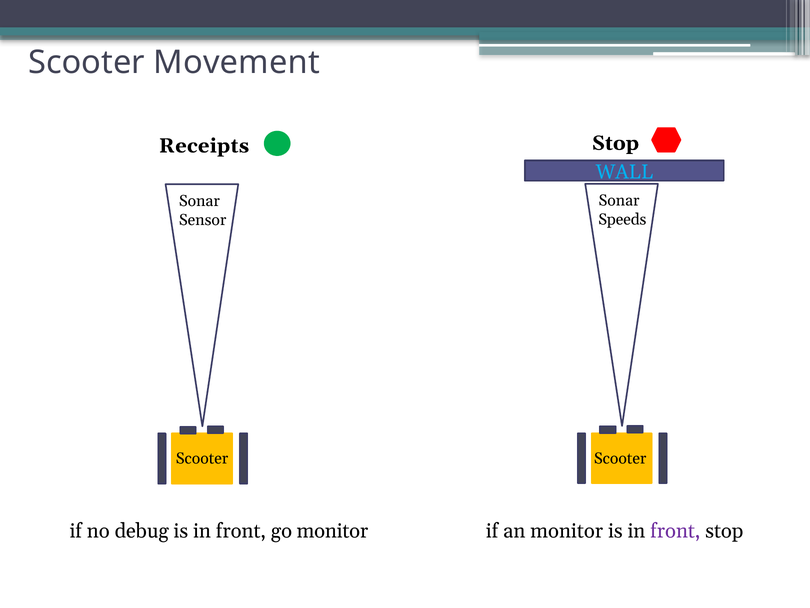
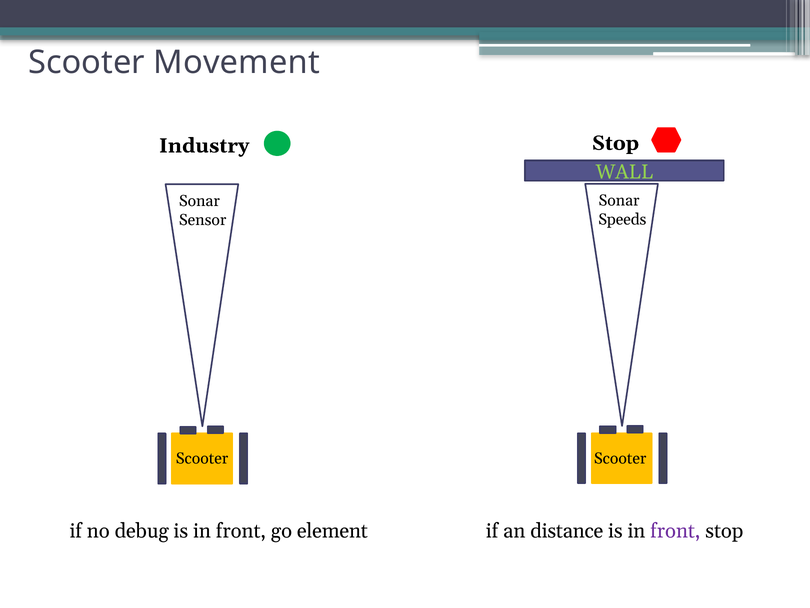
Receipts: Receipts -> Industry (204, 146)
WALL colour: light blue -> light green (624, 172)
go monitor: monitor -> element (332, 531)
an monitor: monitor -> distance (567, 531)
